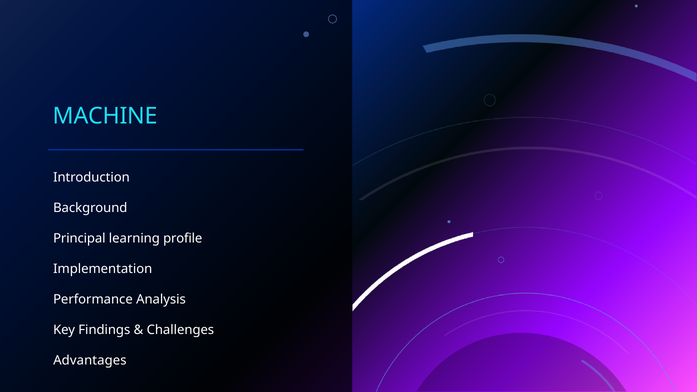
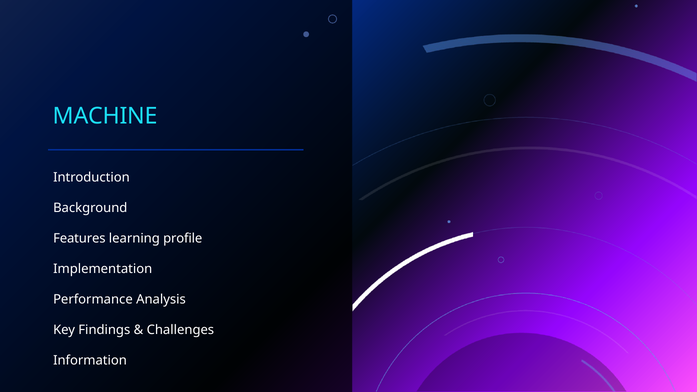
Principal: Principal -> Features (79, 238)
Advantages: Advantages -> Information (90, 360)
